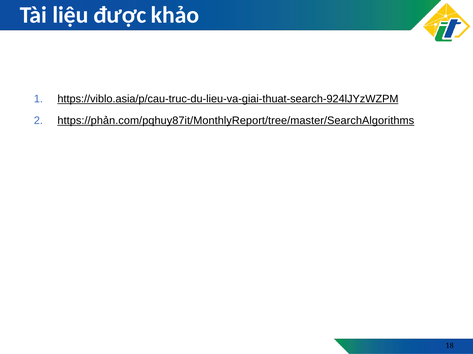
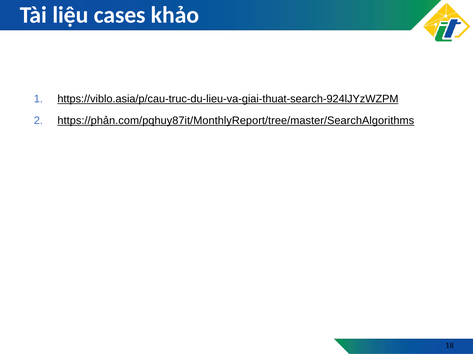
được: được -> cases (120, 15)
